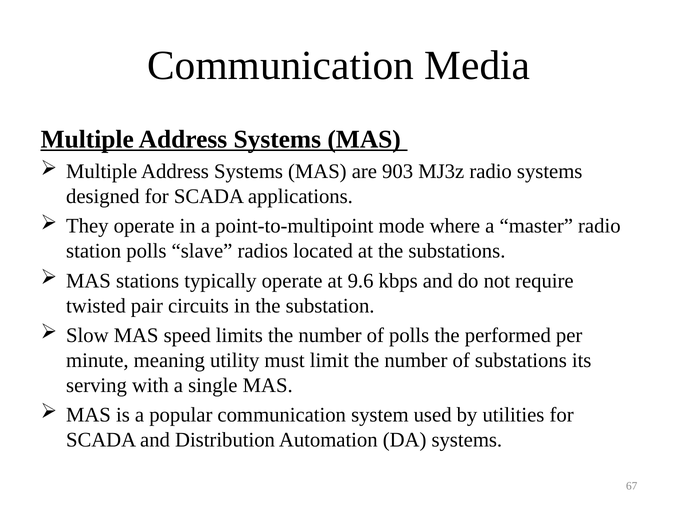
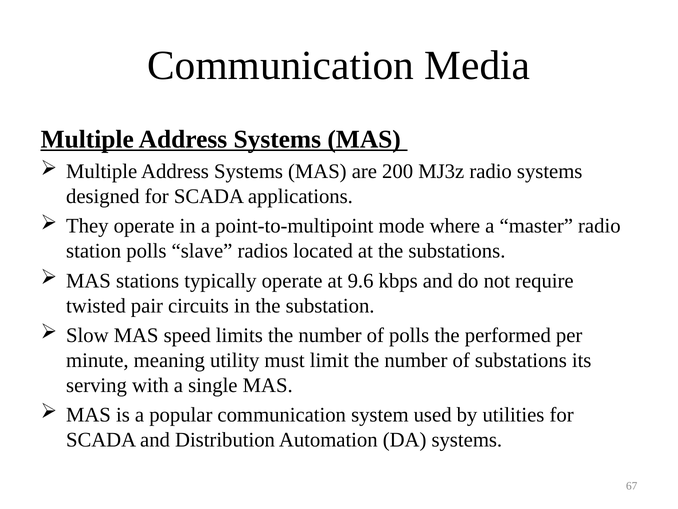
903: 903 -> 200 (398, 171)
